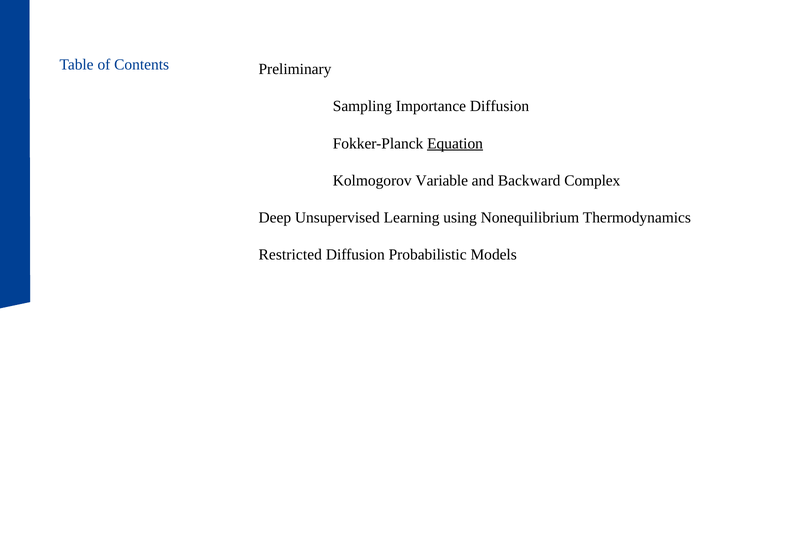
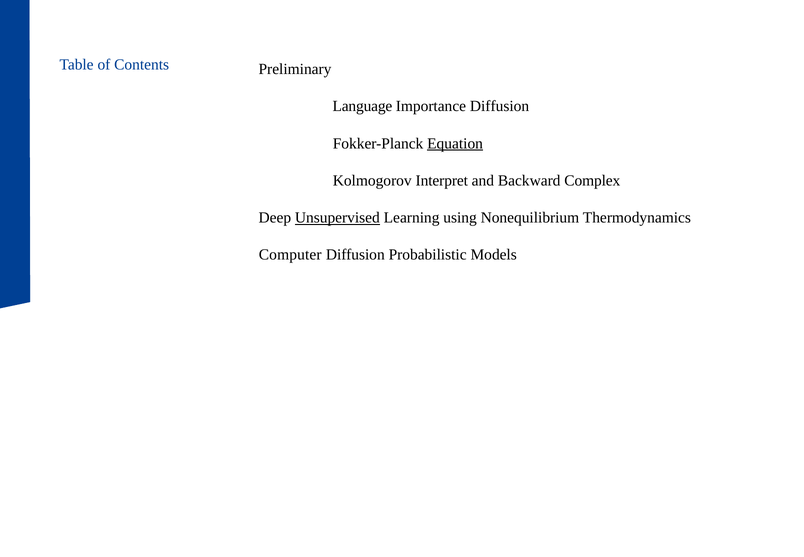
Sampling: Sampling -> Language (362, 106)
Variable: Variable -> Interpret (442, 180)
Unsupervised underline: none -> present (337, 218)
Restricted: Restricted -> Computer (290, 255)
